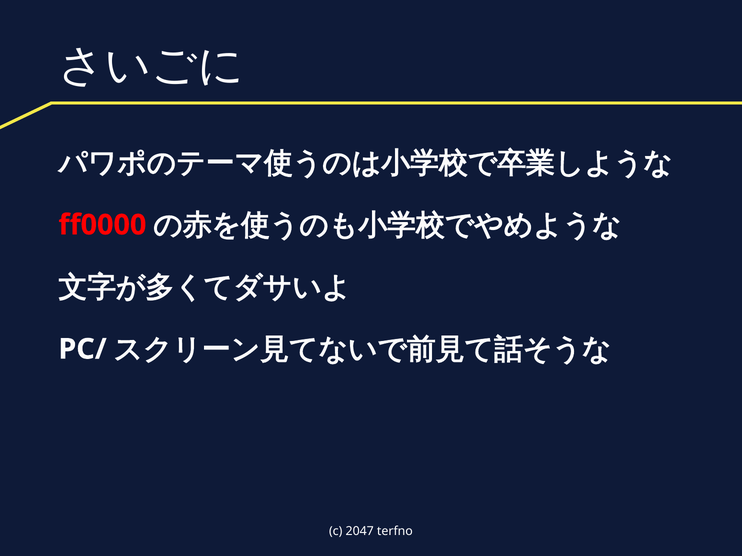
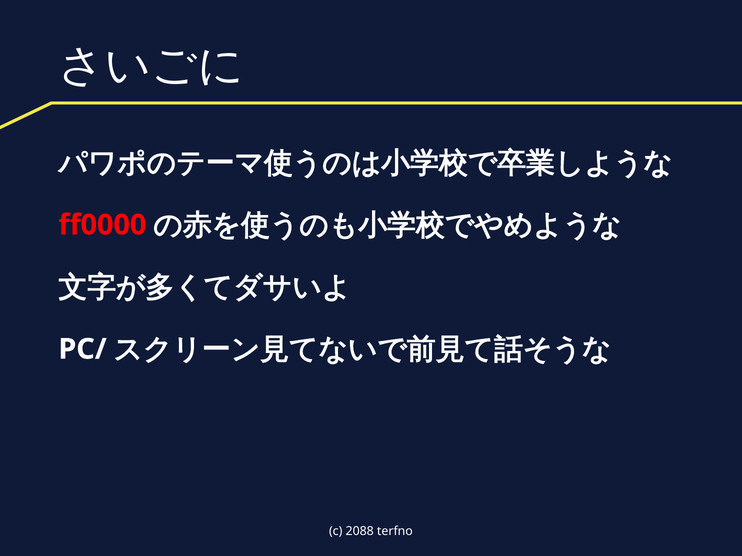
2047: 2047 -> 2088 (360, 531)
